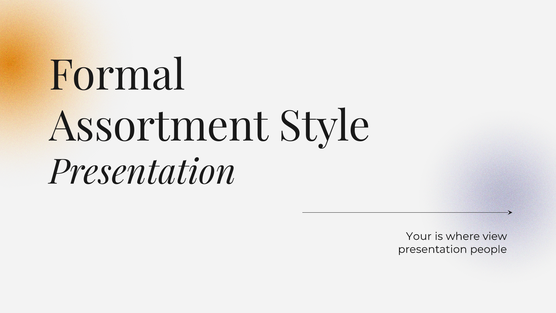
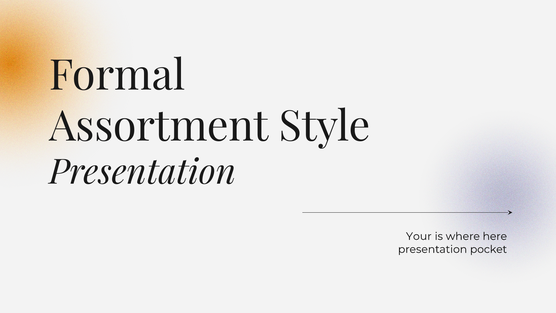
view: view -> here (495, 236)
people: people -> pocket (488, 249)
